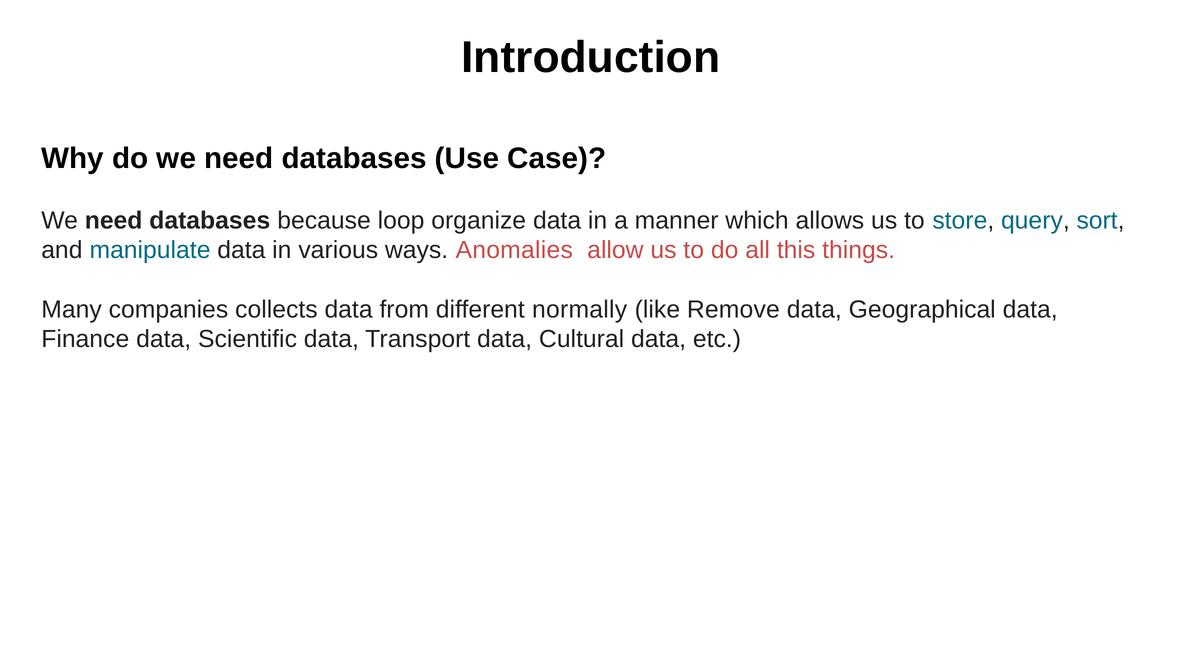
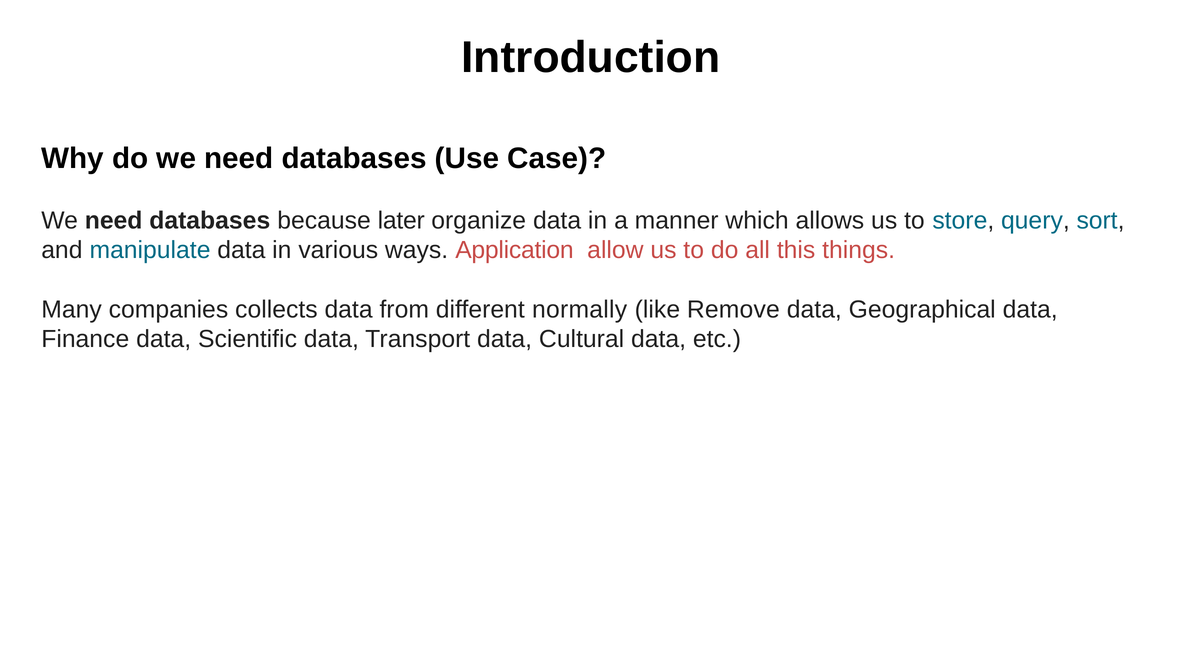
loop: loop -> later (401, 221)
Anomalies: Anomalies -> Application (514, 250)
